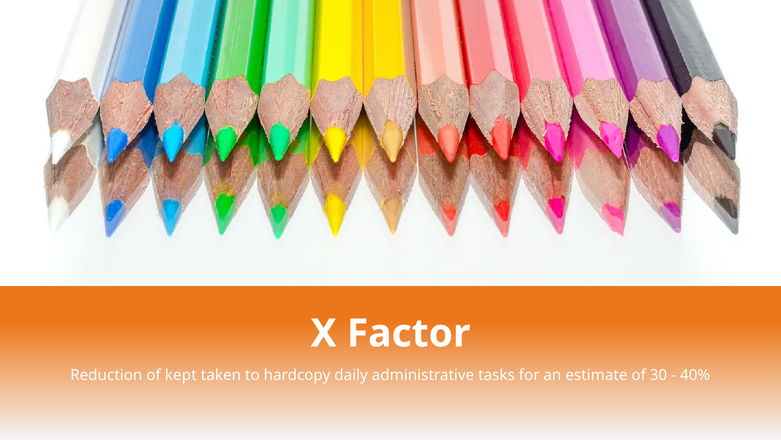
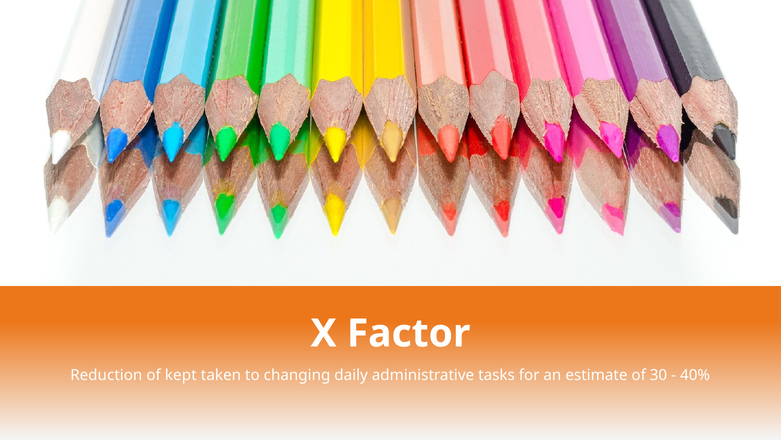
hardcopy: hardcopy -> changing (297, 374)
